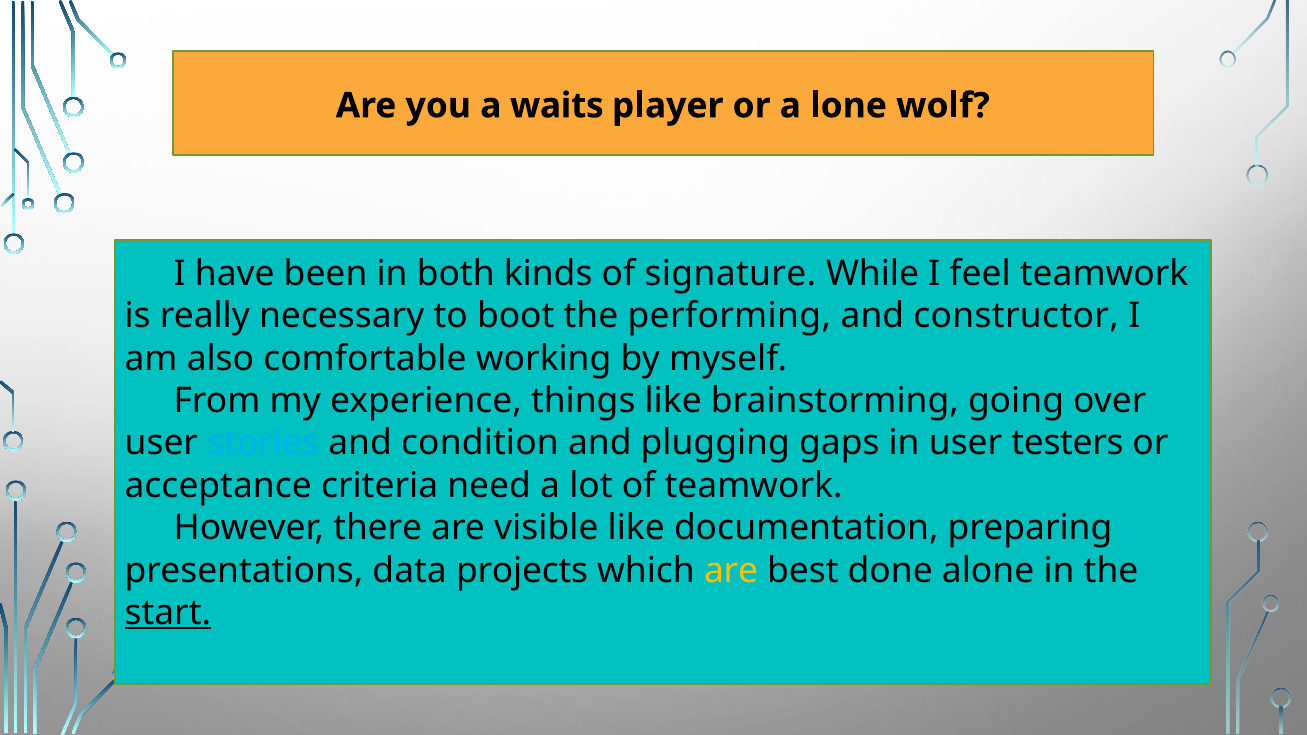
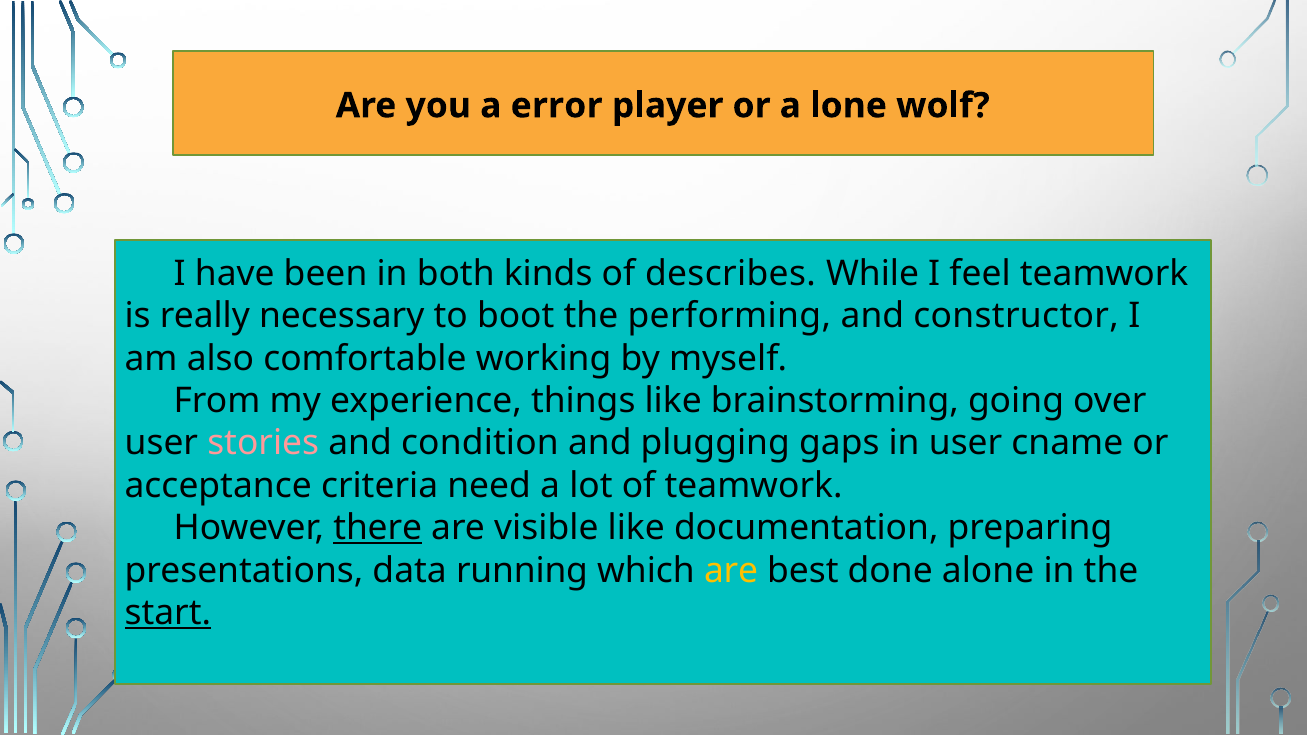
waits: waits -> error (557, 106)
signature: signature -> describes (730, 274)
stories colour: light blue -> pink (263, 443)
testers: testers -> cname (1067, 443)
there underline: none -> present (378, 528)
projects: projects -> running (522, 571)
